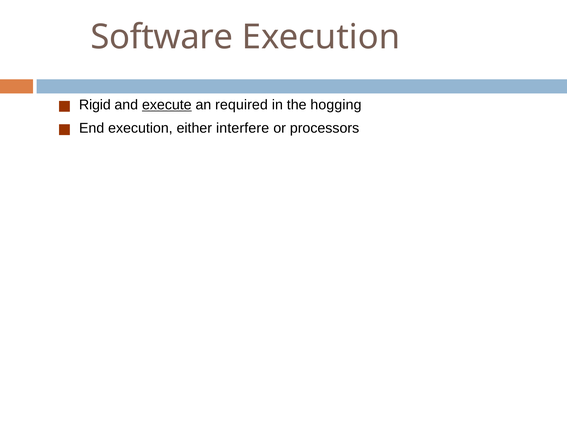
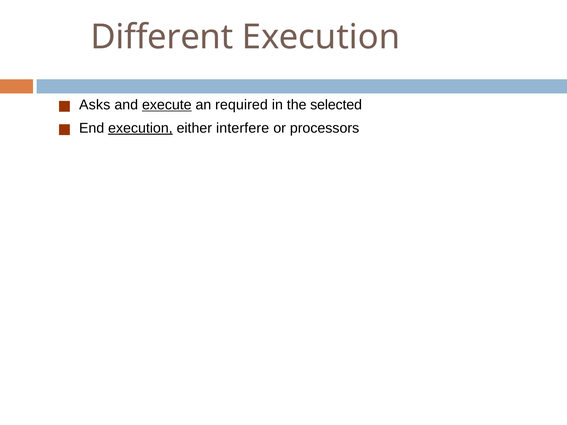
Software: Software -> Different (162, 37)
Rigid: Rigid -> Asks (95, 105)
hogging: hogging -> selected (336, 105)
execution underline: none -> present (140, 128)
